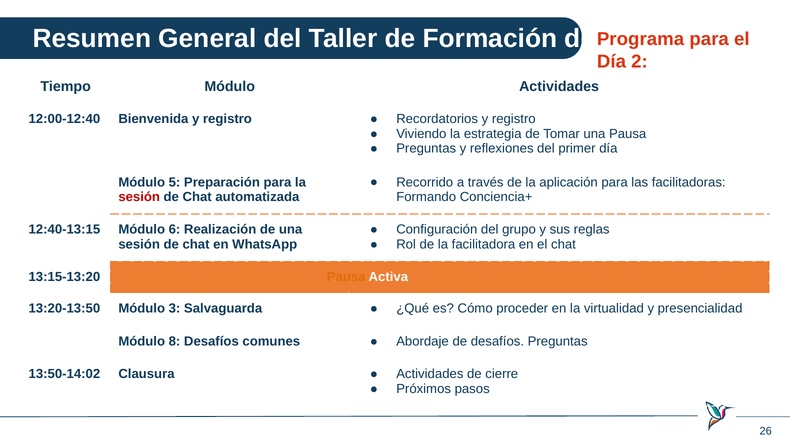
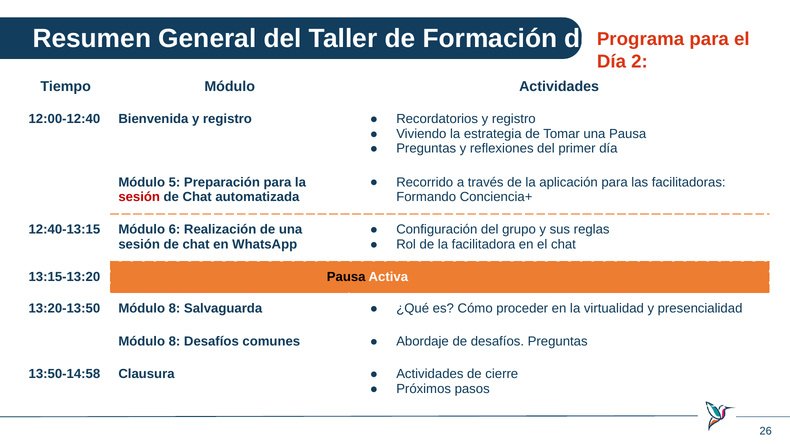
Pausa colour: orange -> black (346, 277)
13:20-13:50 Módulo 3: 3 -> 8 (175, 309)
13:50-14:02: 13:50-14:02 -> 13:50-14:58 (64, 374)
